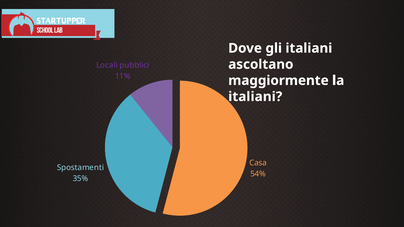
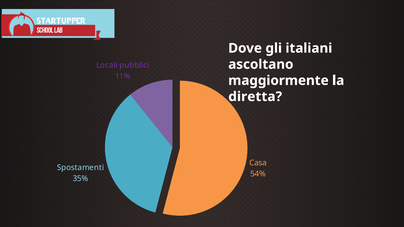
italiani: italiani -> diretta (255, 97)
